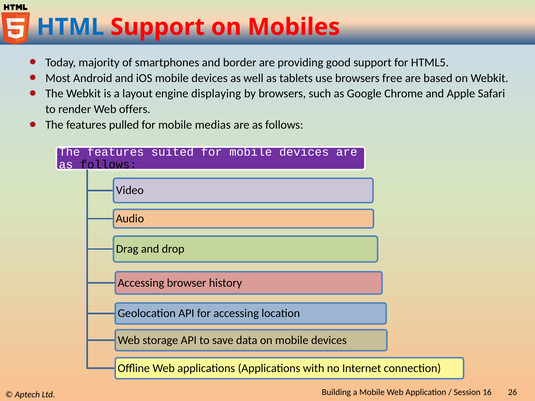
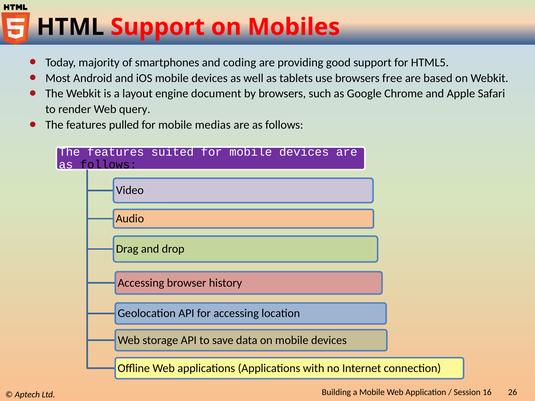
HTML colour: blue -> black (70, 27)
border: border -> coding (240, 62)
displaying: displaying -> document (216, 94)
offers: offers -> query (135, 109)
